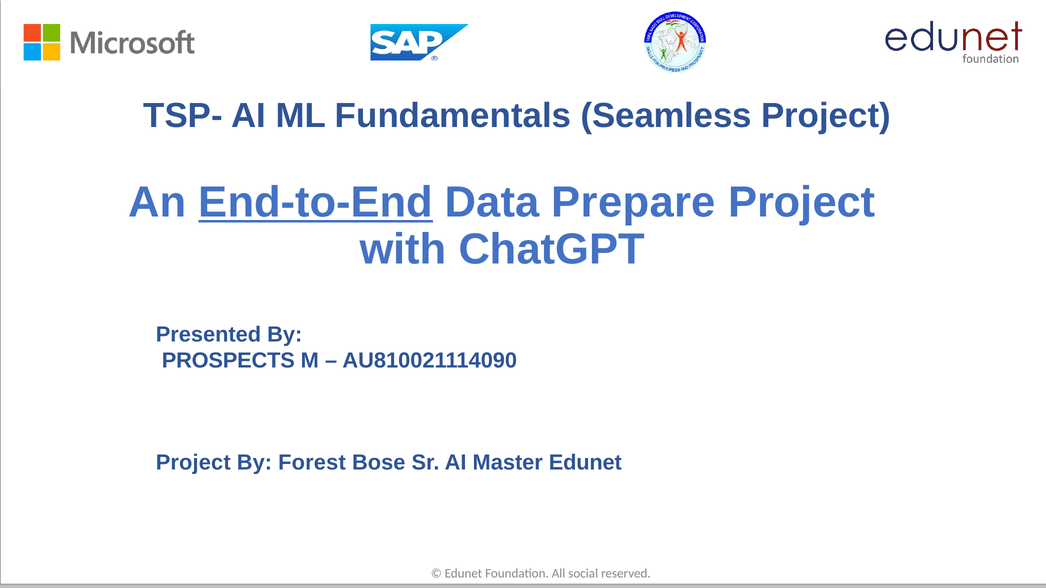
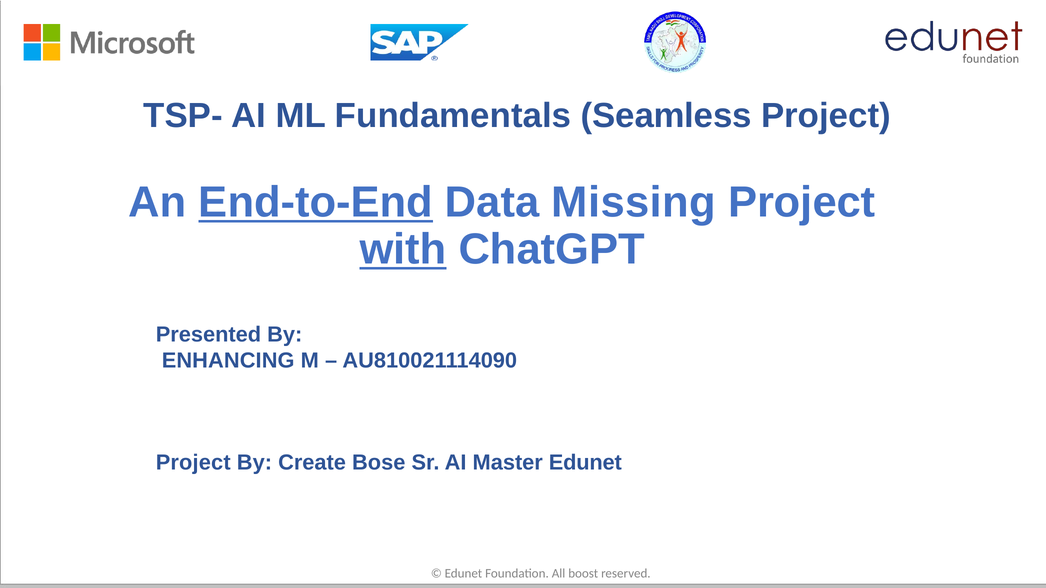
Prepare: Prepare -> Missing (634, 203)
with underline: none -> present (403, 250)
PROSPECTS: PROSPECTS -> ENHANCING (228, 361)
Forest: Forest -> Create (312, 463)
social: social -> boost (583, 574)
